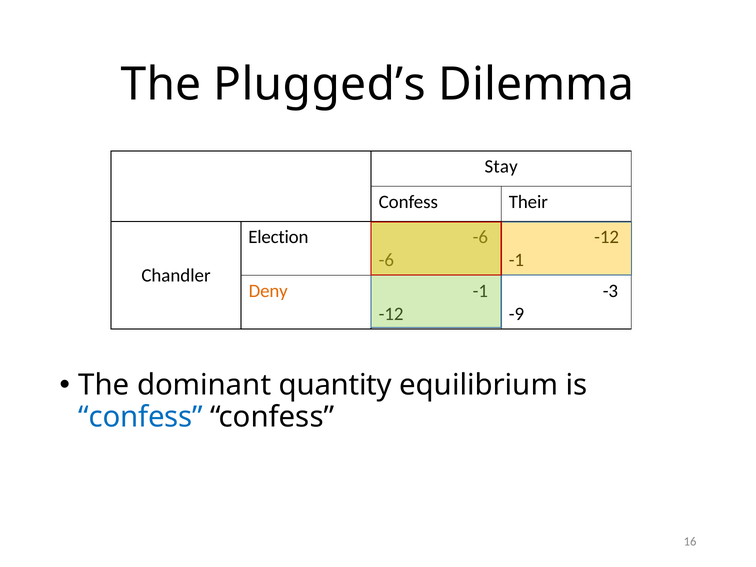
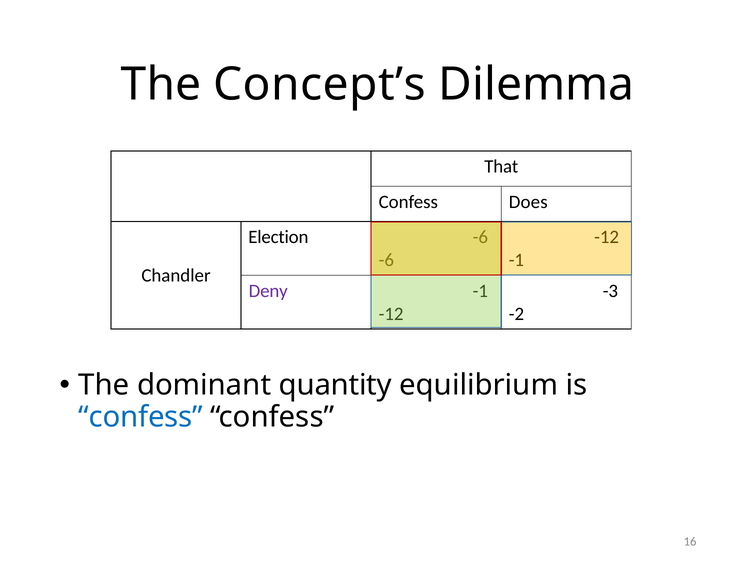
Plugged’s: Plugged’s -> Concept’s (320, 85)
Stay: Stay -> That (501, 166)
Their: Their -> Does (528, 202)
Deny colour: orange -> purple (268, 291)
-9: -9 -> -2 (516, 314)
